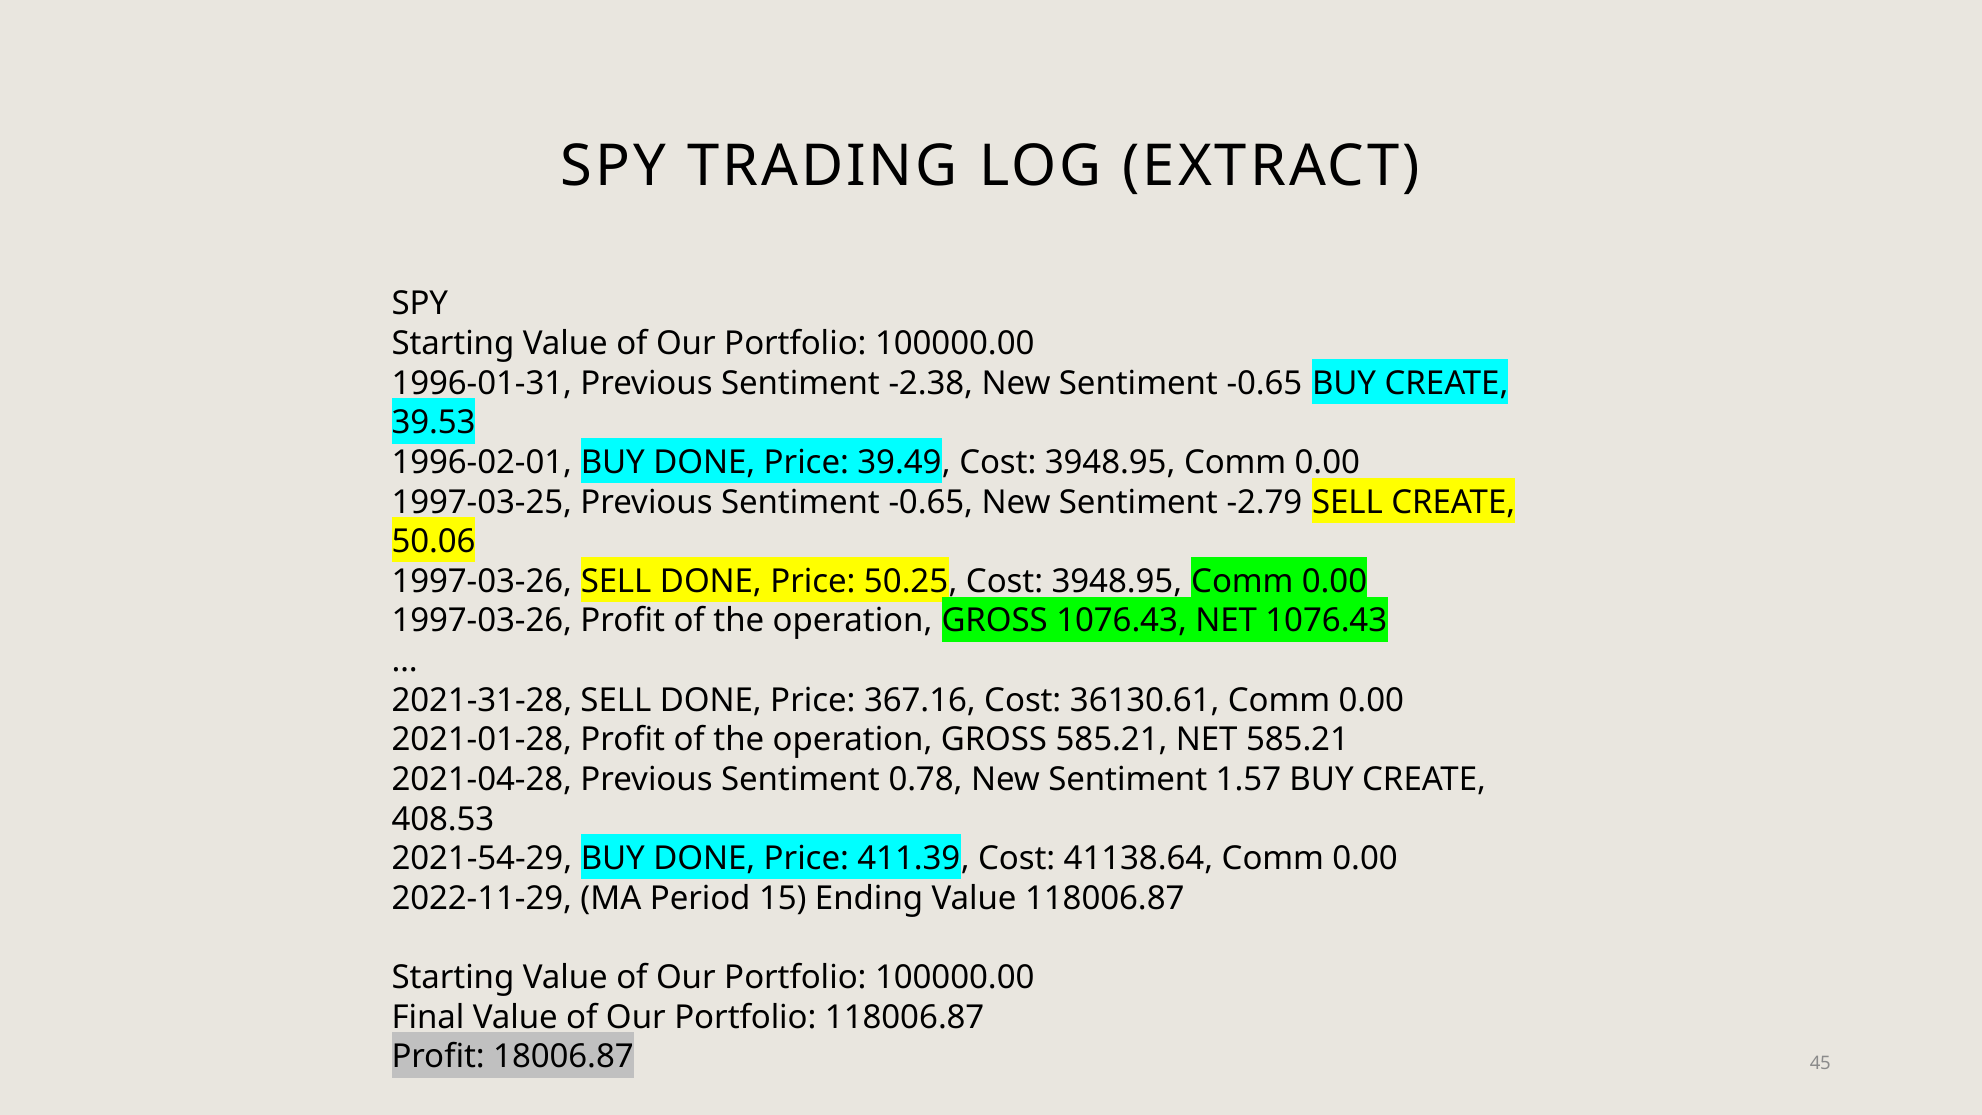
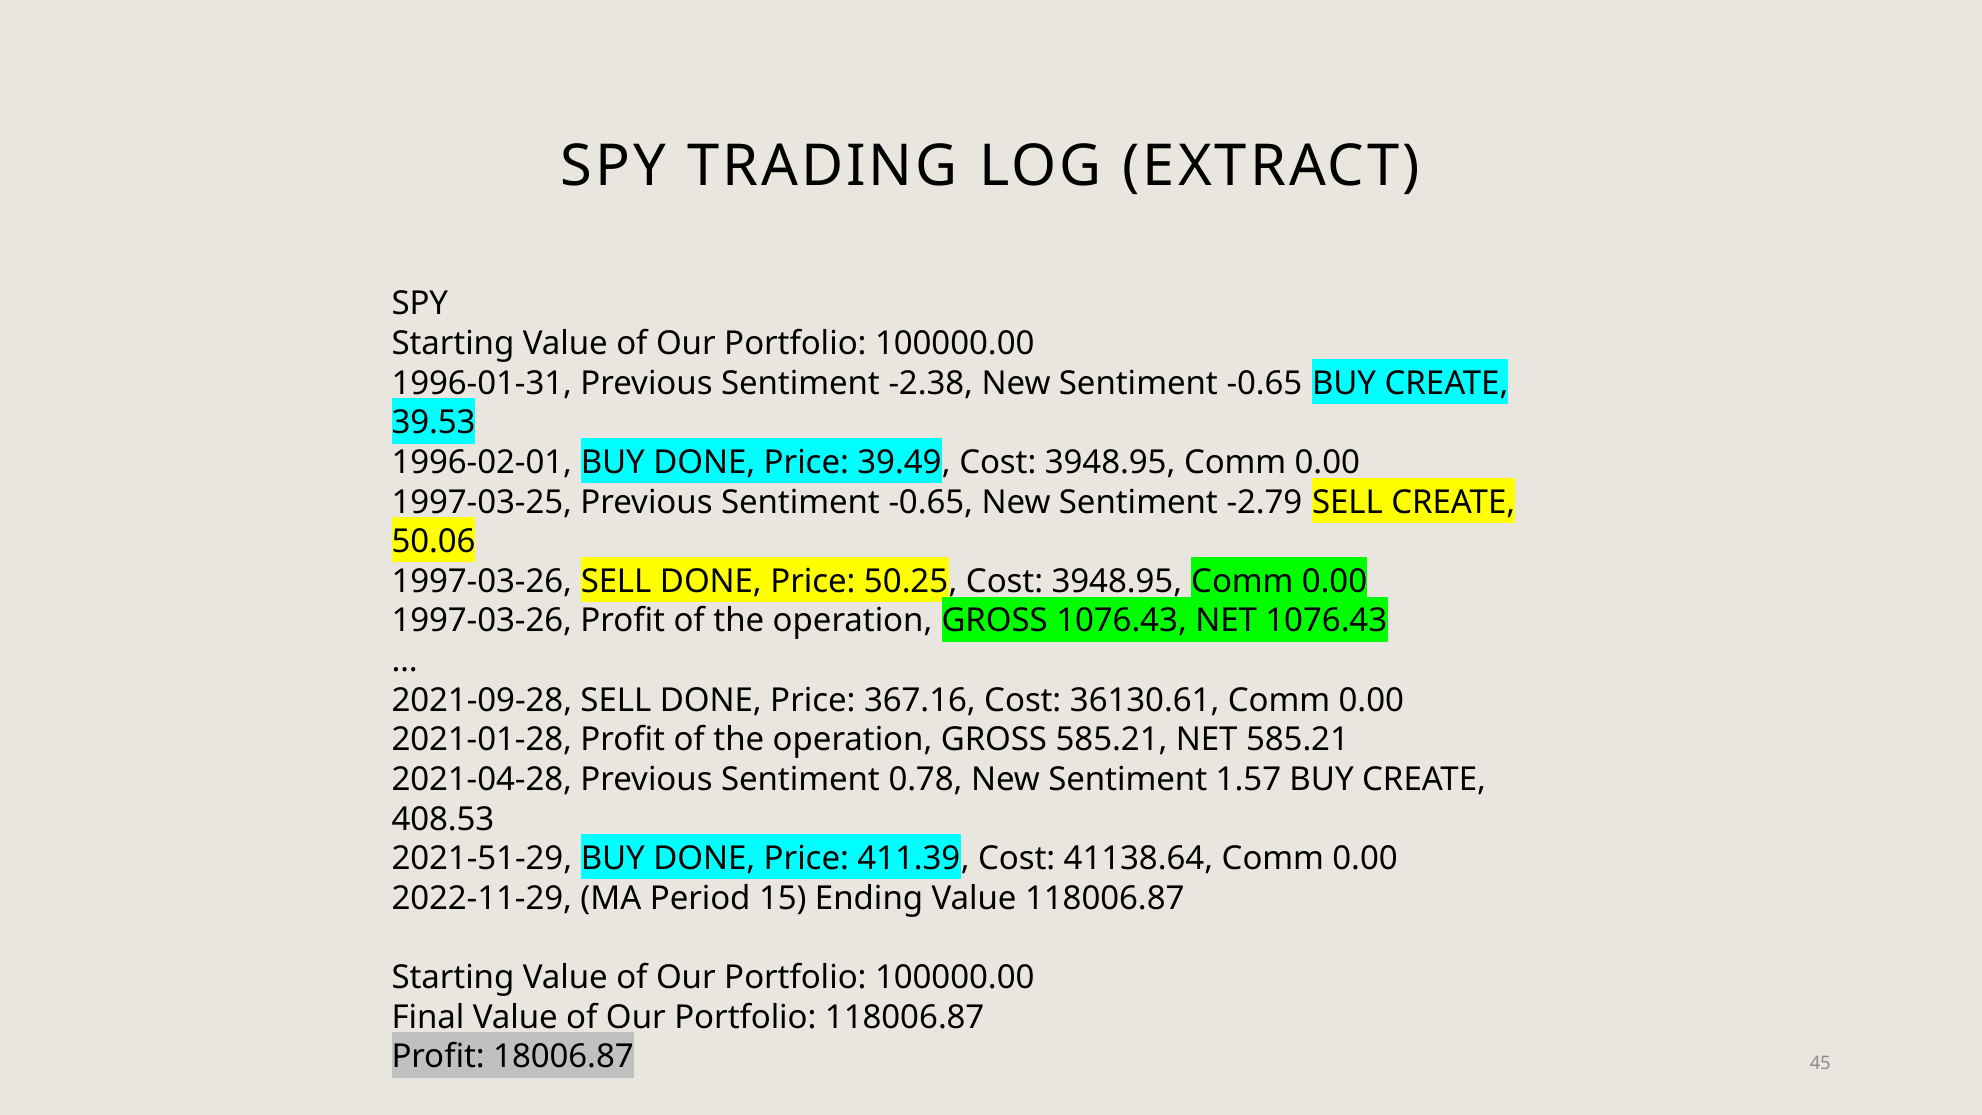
2021-31-28: 2021-31-28 -> 2021-09-28 (482, 700)
2021-54-29: 2021-54-29 -> 2021-51-29 (482, 859)
